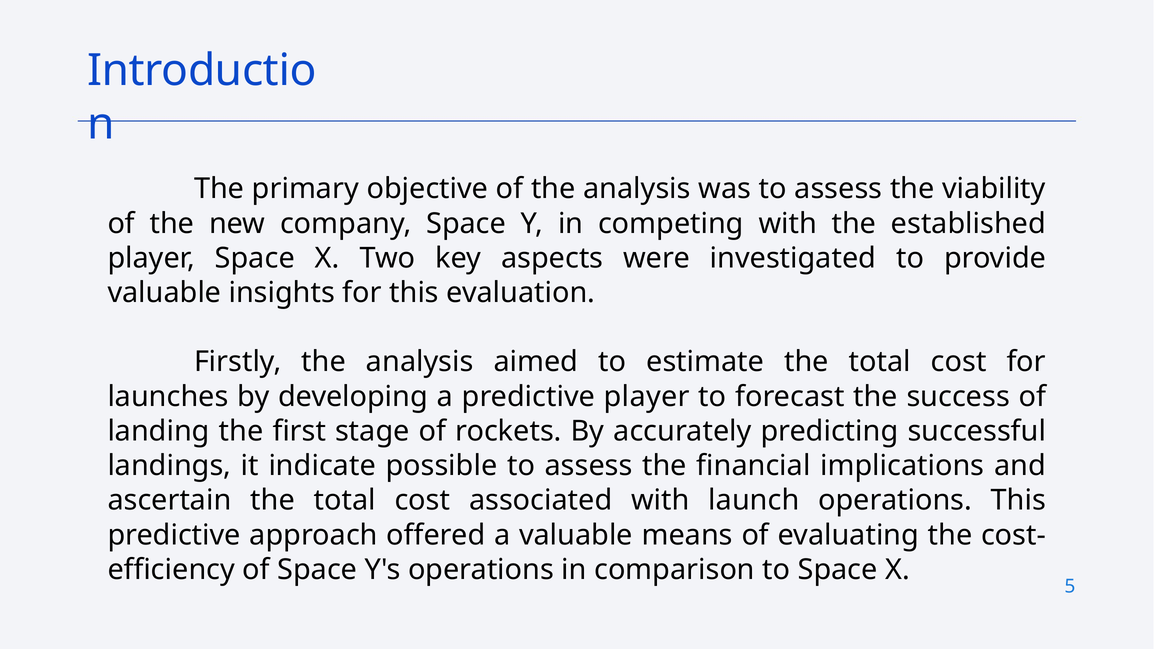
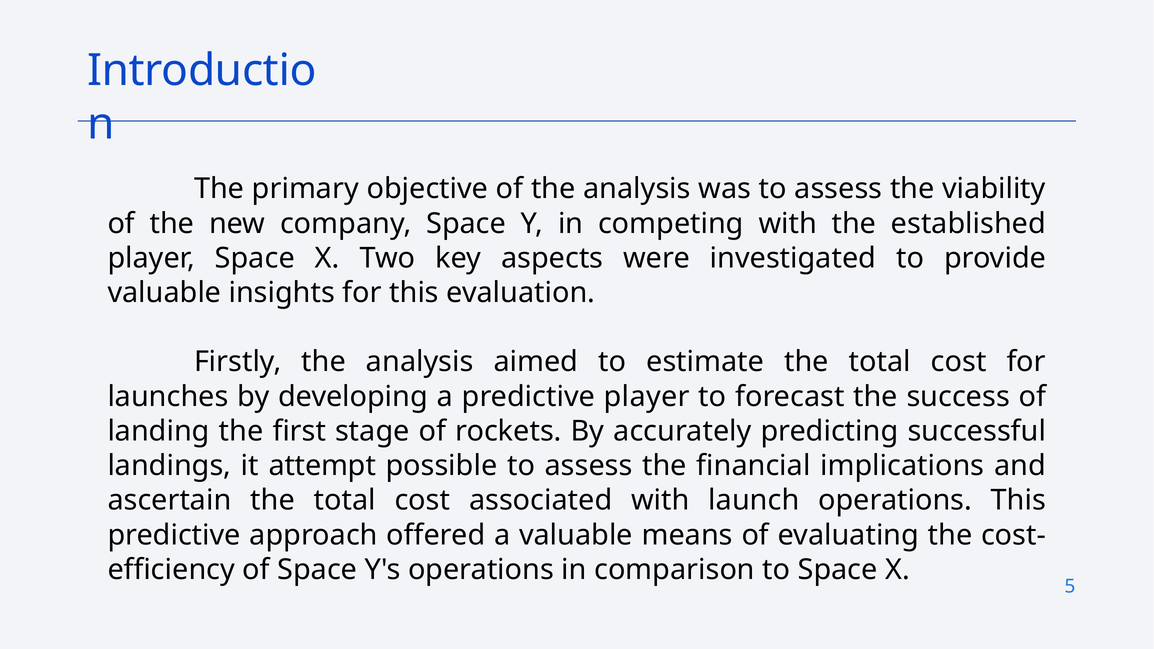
indicate: indicate -> attempt (322, 466)
